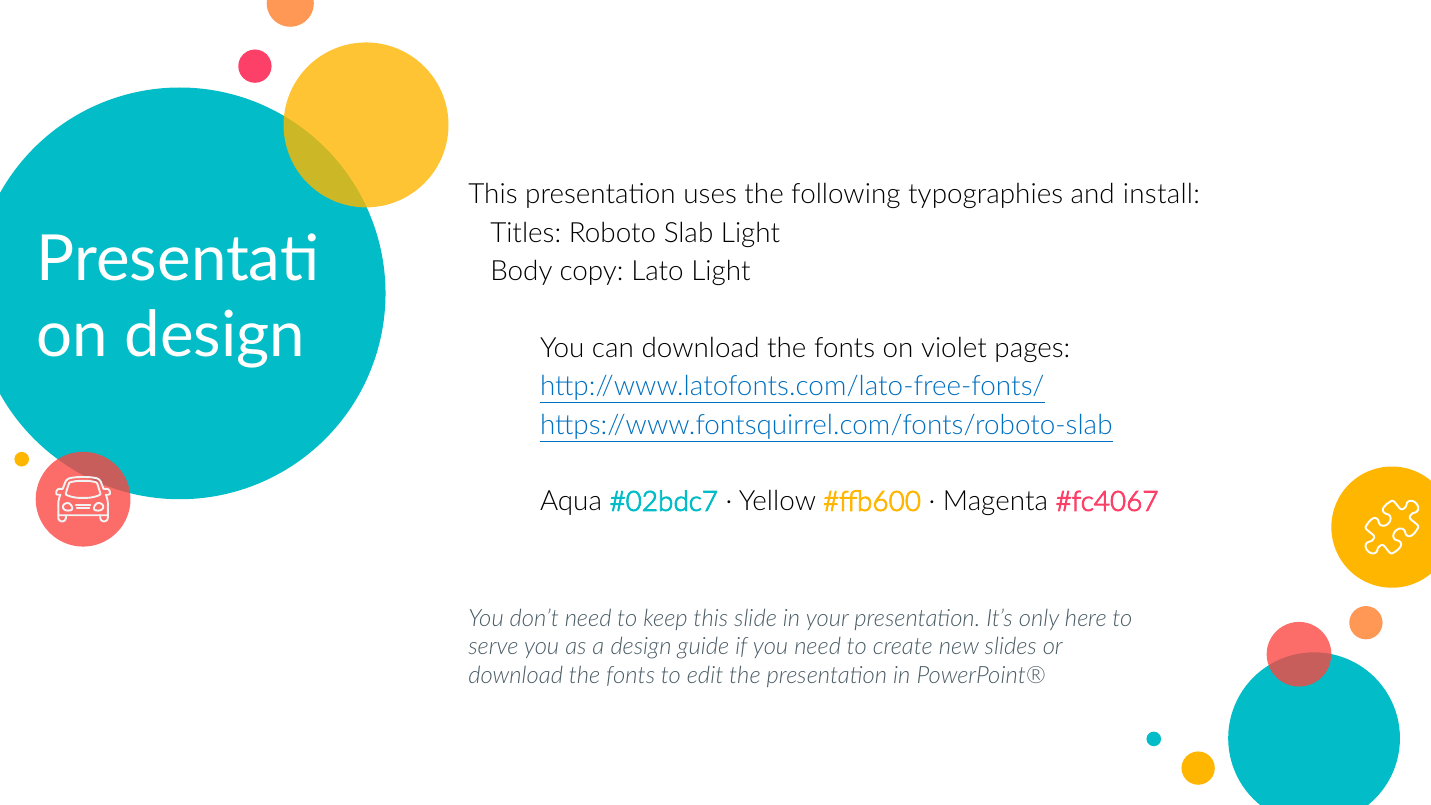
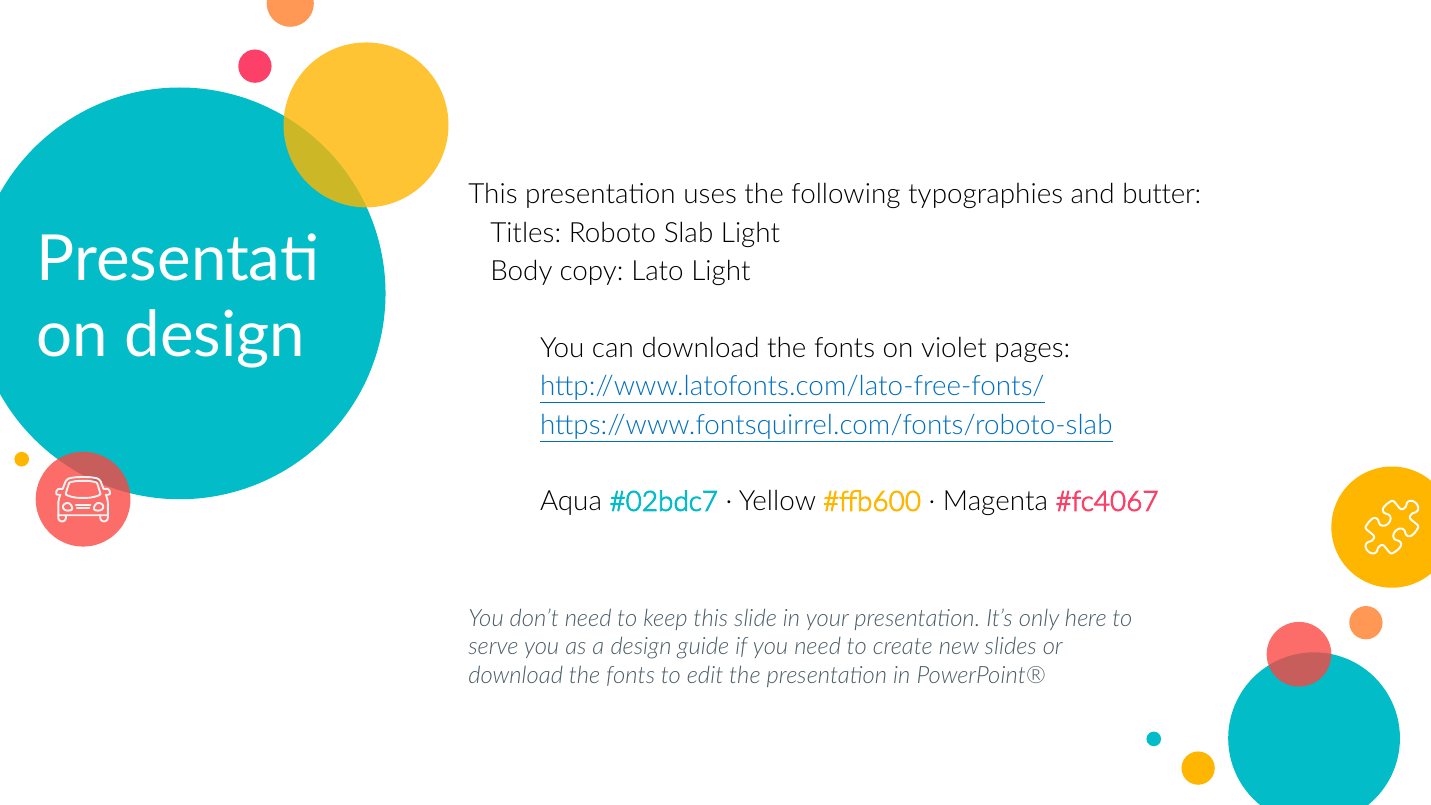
install: install -> butter (1162, 195)
